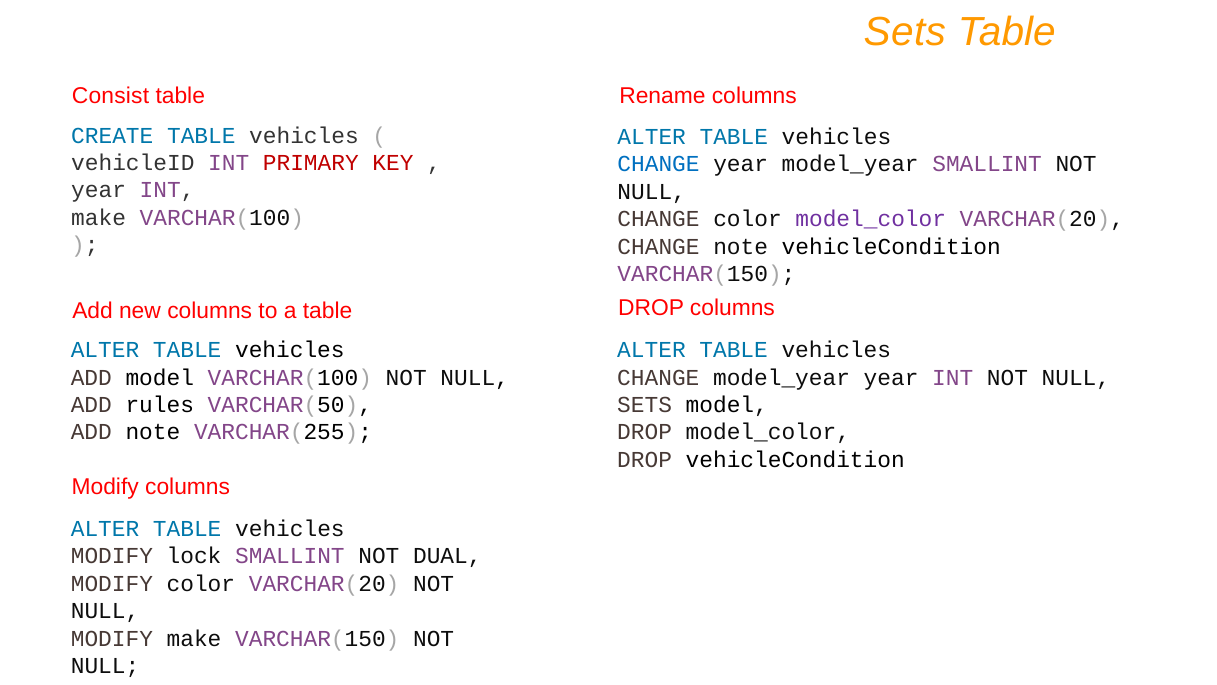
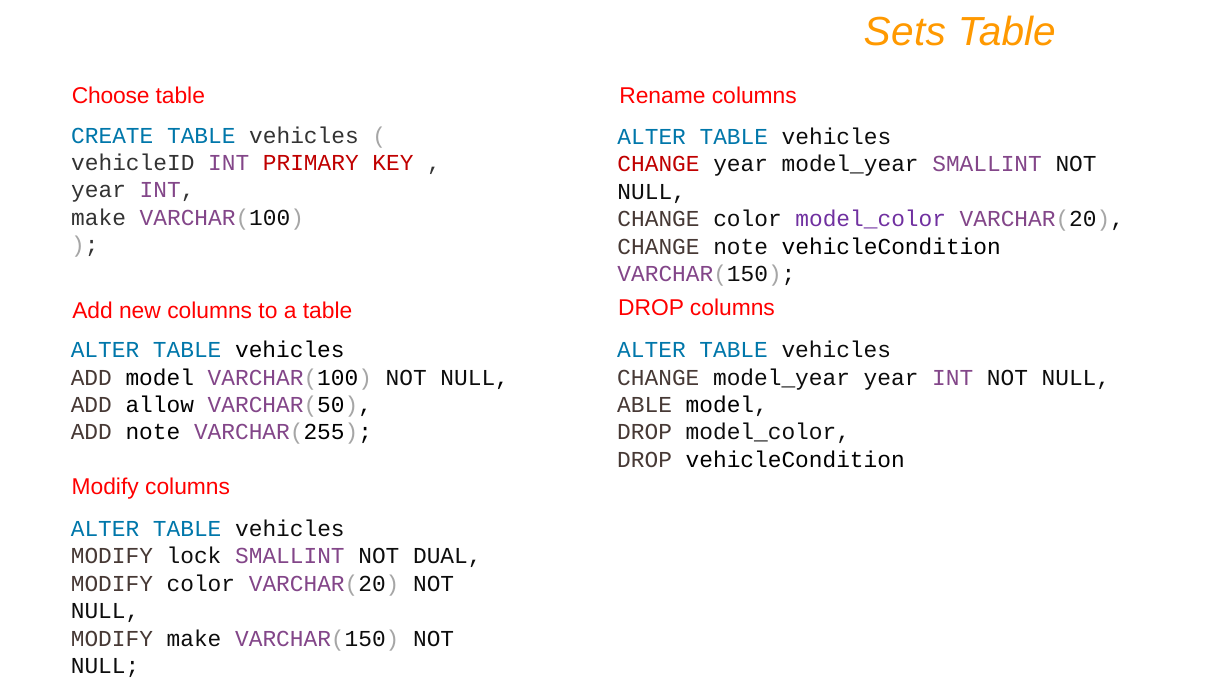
Consist: Consist -> Choose (111, 96)
CHANGE colour: blue -> red (659, 164)
rules: rules -> allow (160, 405)
SETS: SETS -> ABLE (645, 405)
